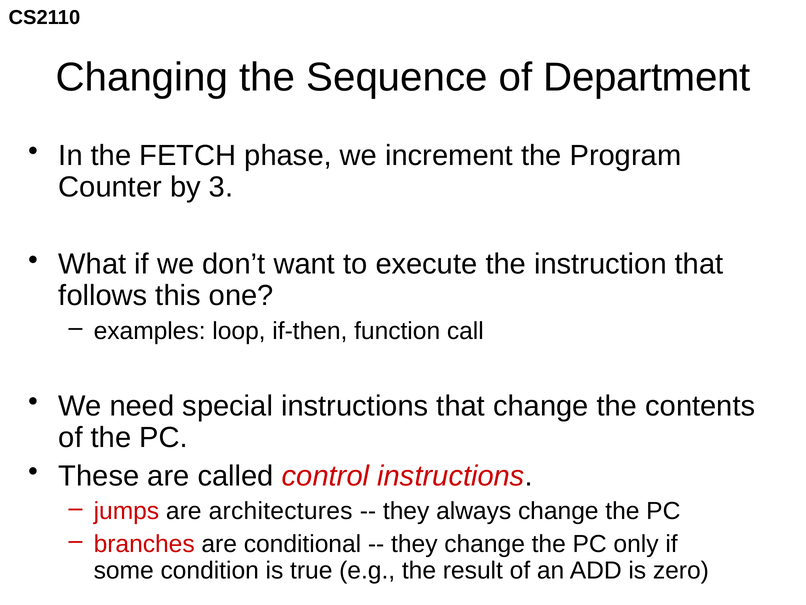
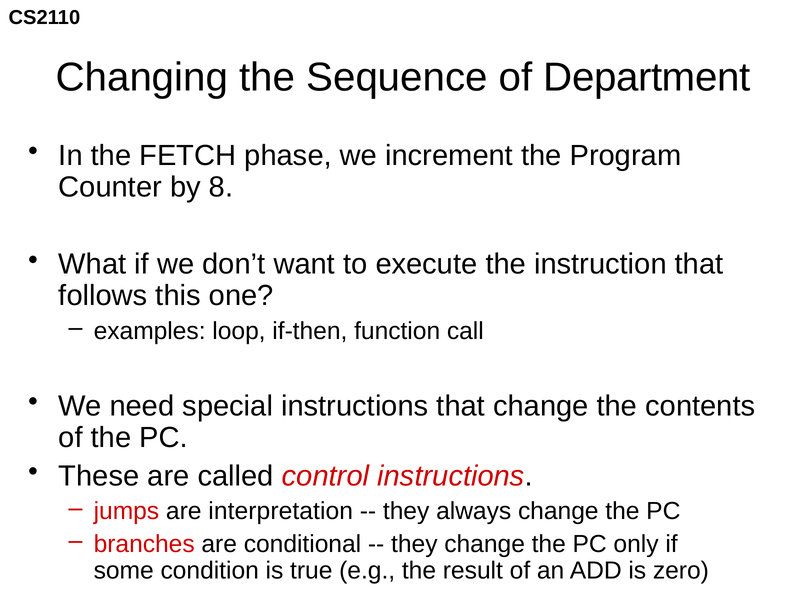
3: 3 -> 8 (221, 187)
architectures: architectures -> interpretation (281, 511)
